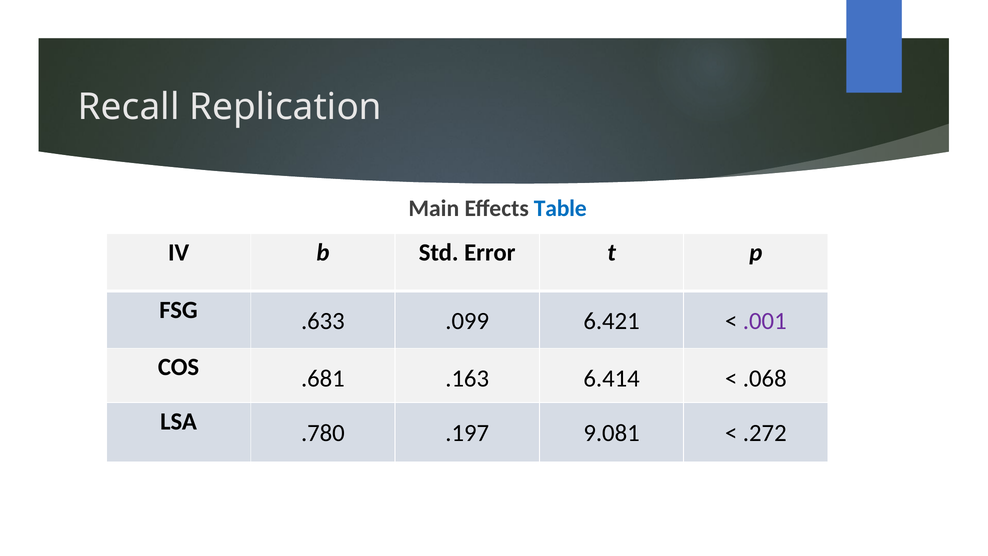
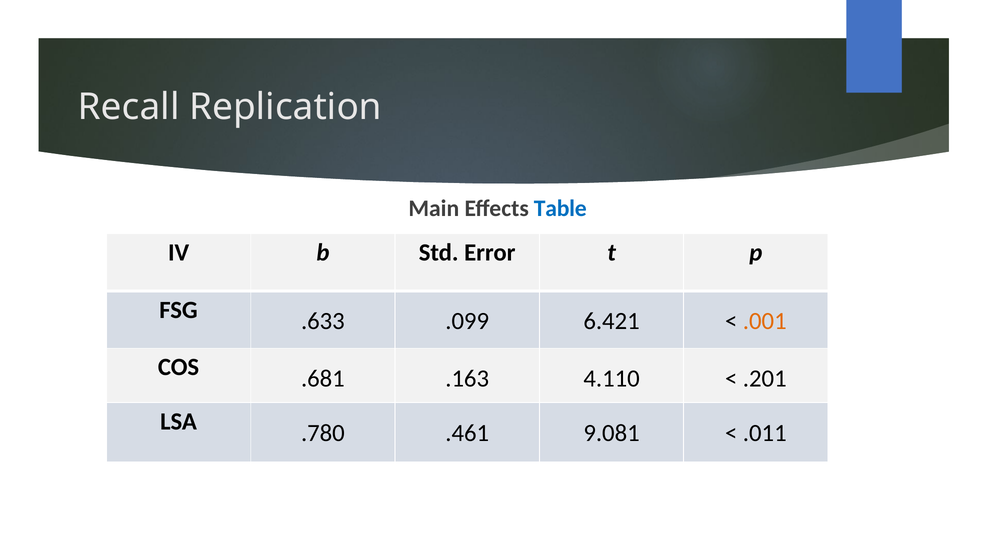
.001 colour: purple -> orange (765, 321)
6.414: 6.414 -> 4.110 (612, 378)
.068: .068 -> .201 (765, 378)
.197: .197 -> .461 (467, 433)
.272: .272 -> .011 (765, 433)
